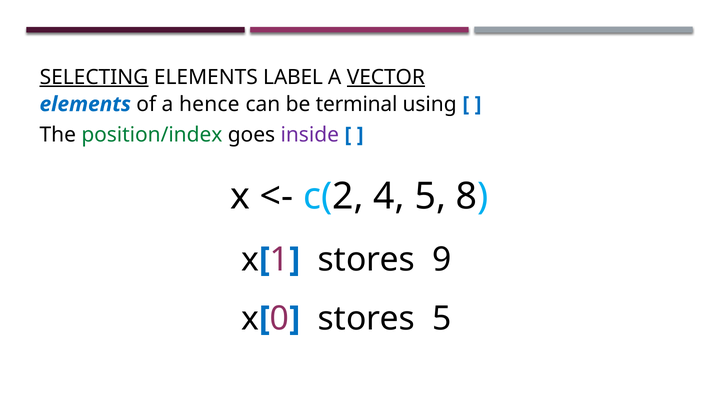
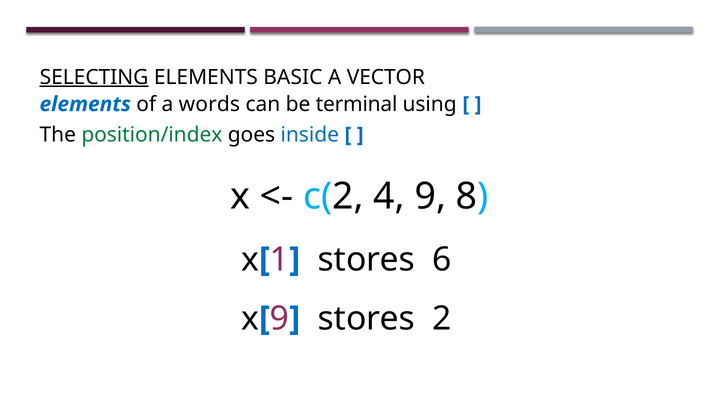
LABEL: LABEL -> BASIC (293, 77)
VECTOR underline: present -> none (386, 77)
hence: hence -> words (209, 104)
inside colour: purple -> blue (310, 135)
4 5: 5 -> 9 (430, 197)
9: 9 -> 6 (442, 260)
0: 0 -> 9 (280, 319)
stores 5: 5 -> 2 (442, 319)
